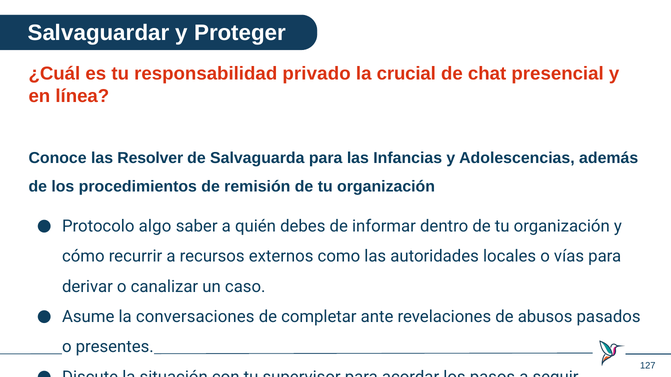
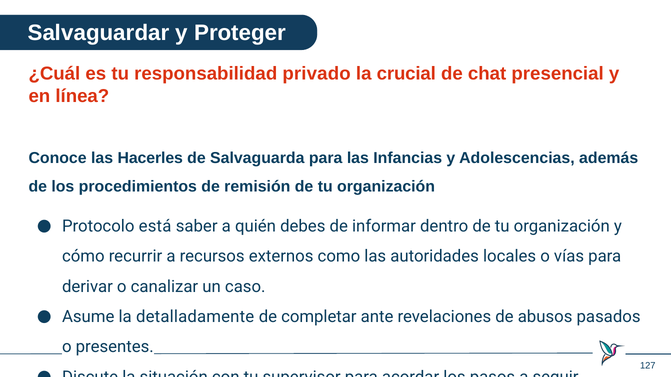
Resolver: Resolver -> Hacerles (150, 158)
algo: algo -> está (155, 227)
conversaciones: conversaciones -> detalladamente (195, 317)
